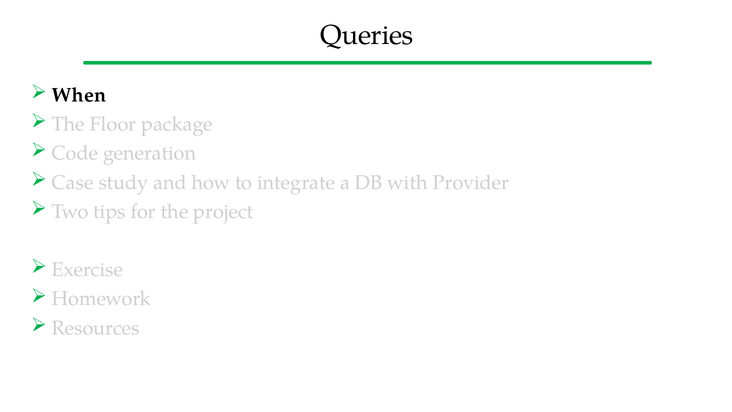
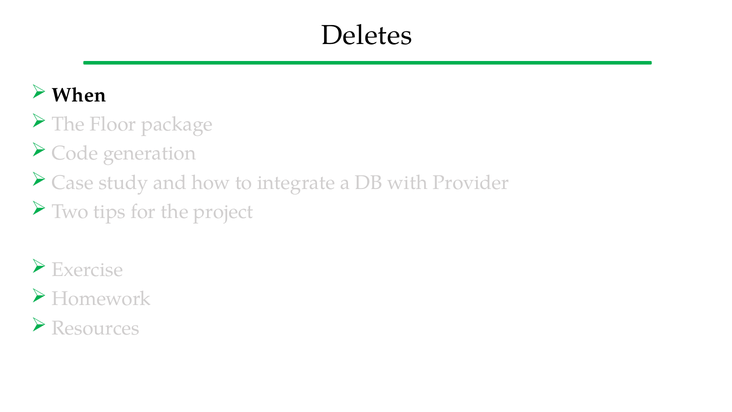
Queries: Queries -> Deletes (367, 35)
